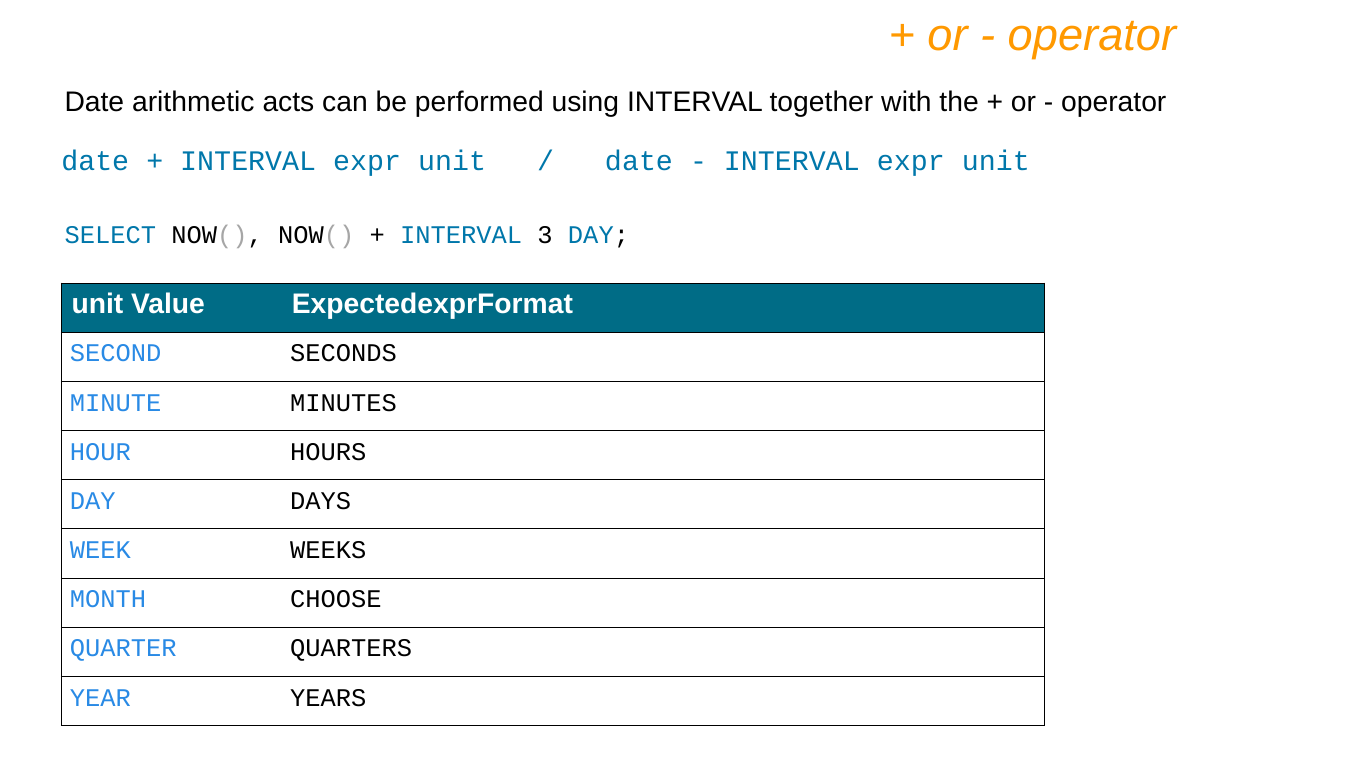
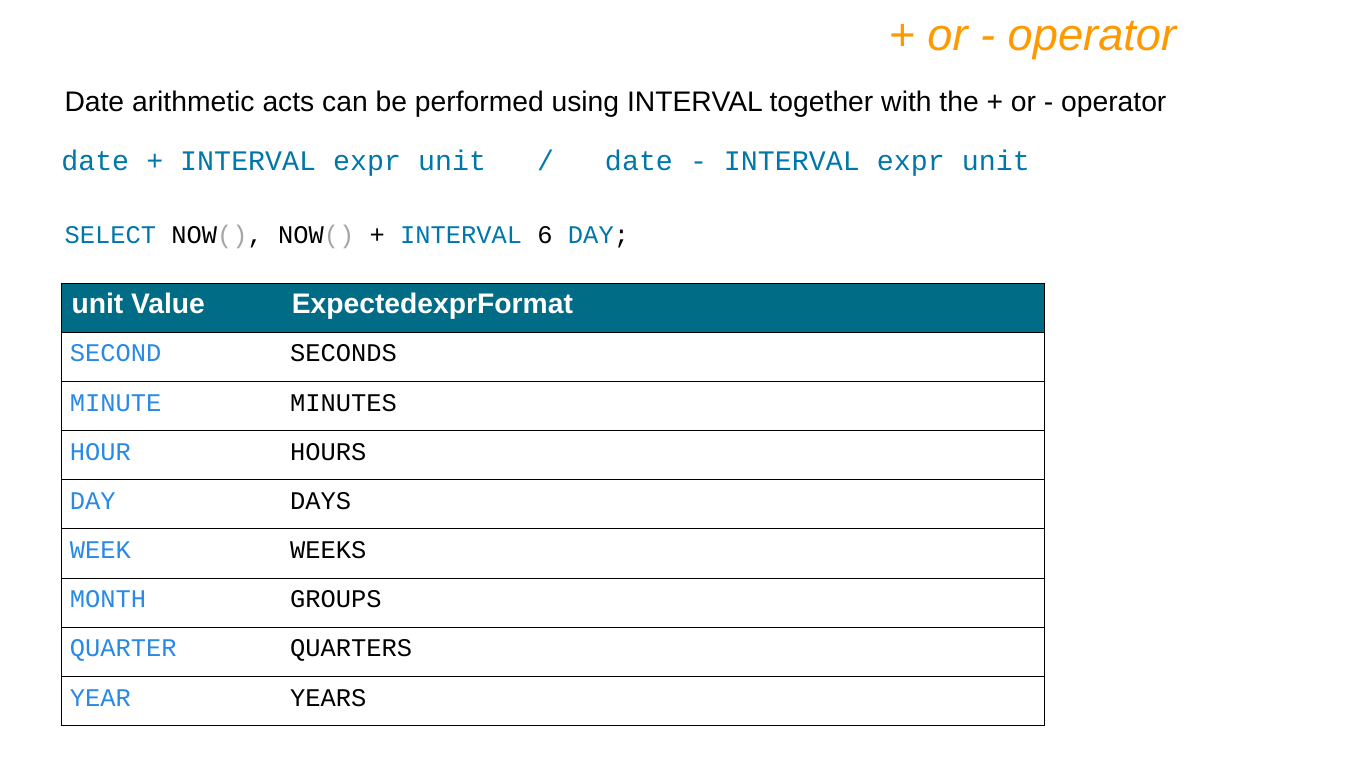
3: 3 -> 6 (545, 235)
CHOOSE: CHOOSE -> GROUPS (336, 599)
